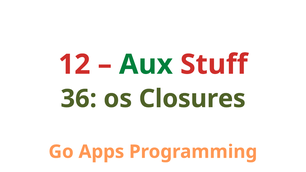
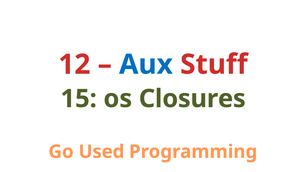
Aux colour: green -> blue (146, 65)
36: 36 -> 15 (79, 99)
Apps: Apps -> Used (101, 152)
